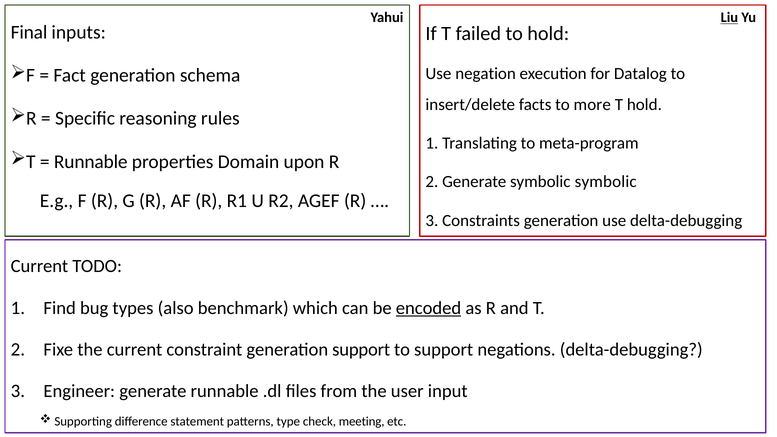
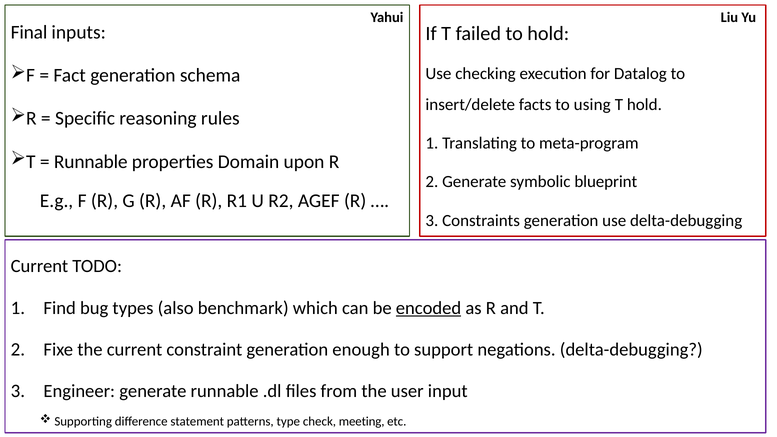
Liu underline: present -> none (729, 17)
negation: negation -> checking (486, 74)
more: more -> using (592, 104)
symbolic symbolic: symbolic -> blueprint (606, 182)
generation support: support -> enough (361, 349)
